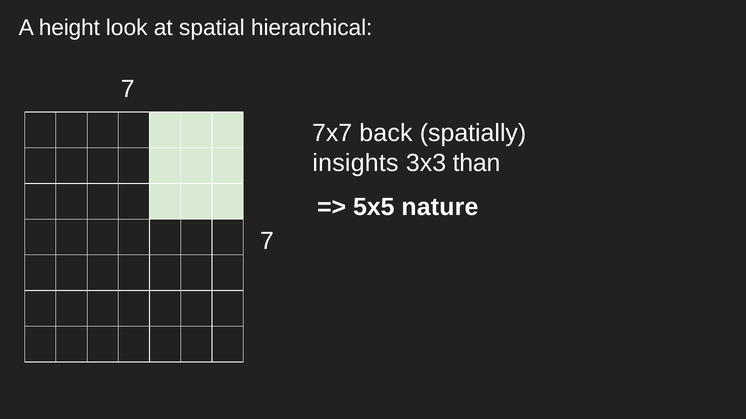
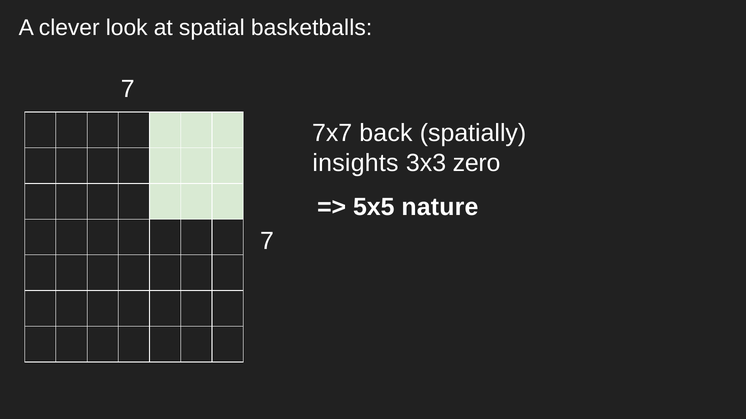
height: height -> clever (69, 28)
hierarchical: hierarchical -> basketballs (312, 28)
than: than -> zero (477, 163)
